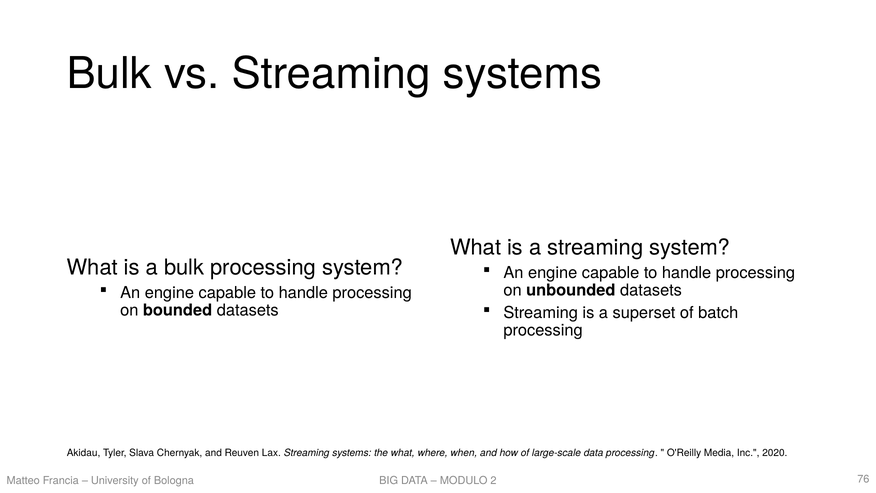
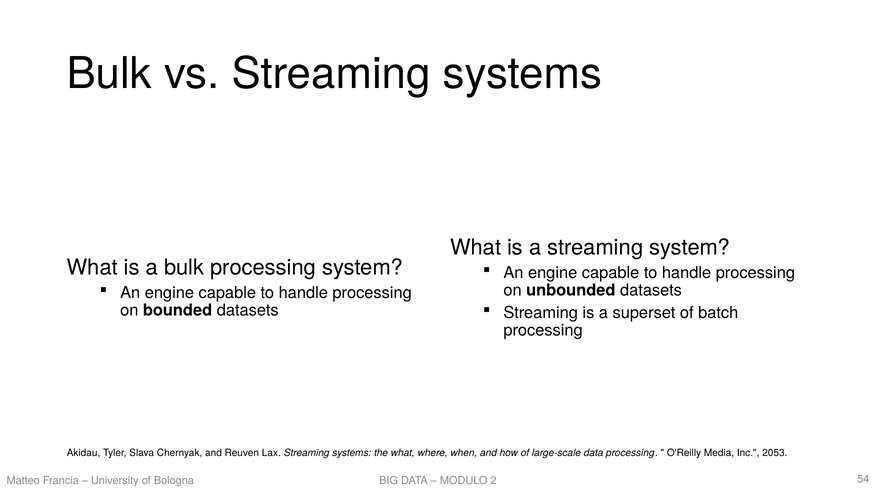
2020: 2020 -> 2053 (775, 453)
76: 76 -> 54 (863, 479)
